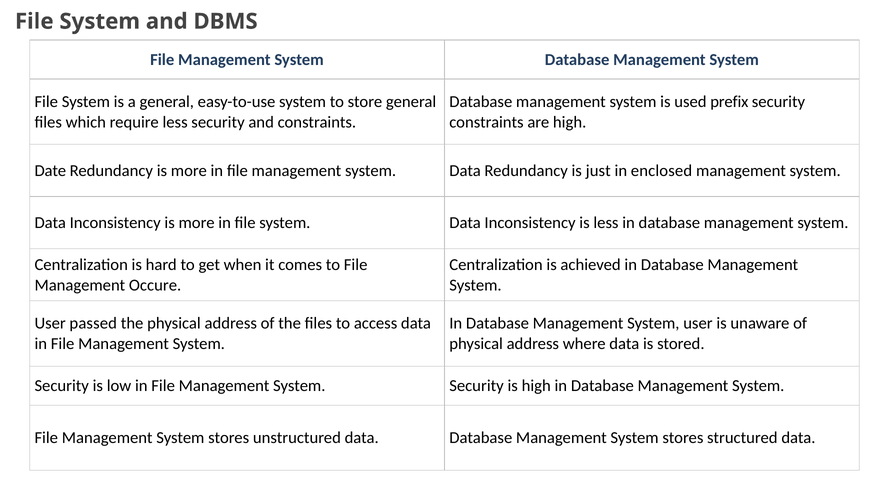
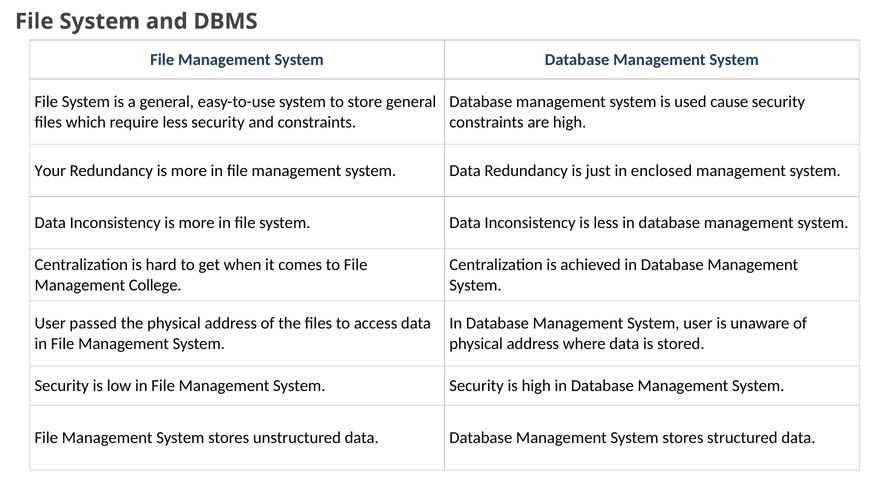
prefix: prefix -> cause (729, 102)
Date: Date -> Your (50, 171)
Occure: Occure -> College (155, 285)
